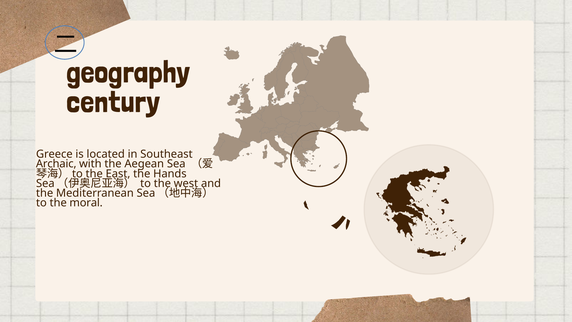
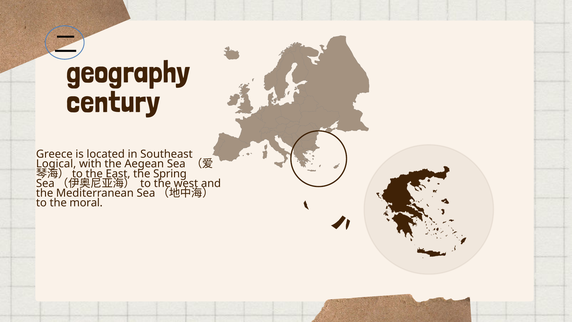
Archaic: Archaic -> Logical (56, 164)
Hands: Hands -> Spring (170, 174)
